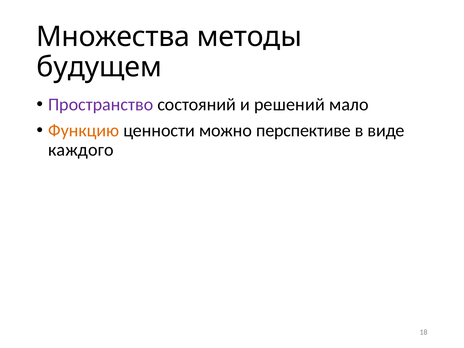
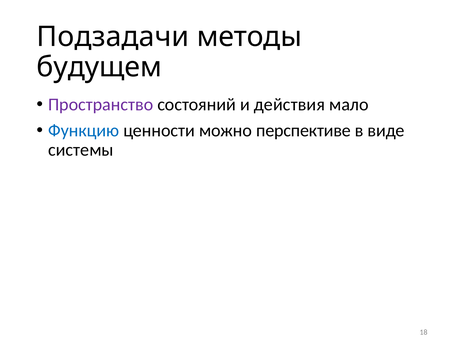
Множества: Множества -> Подзадачи (113, 37)
решений: решений -> действия (289, 105)
Функцию colour: orange -> blue (84, 131)
каждого: каждого -> системы (81, 150)
